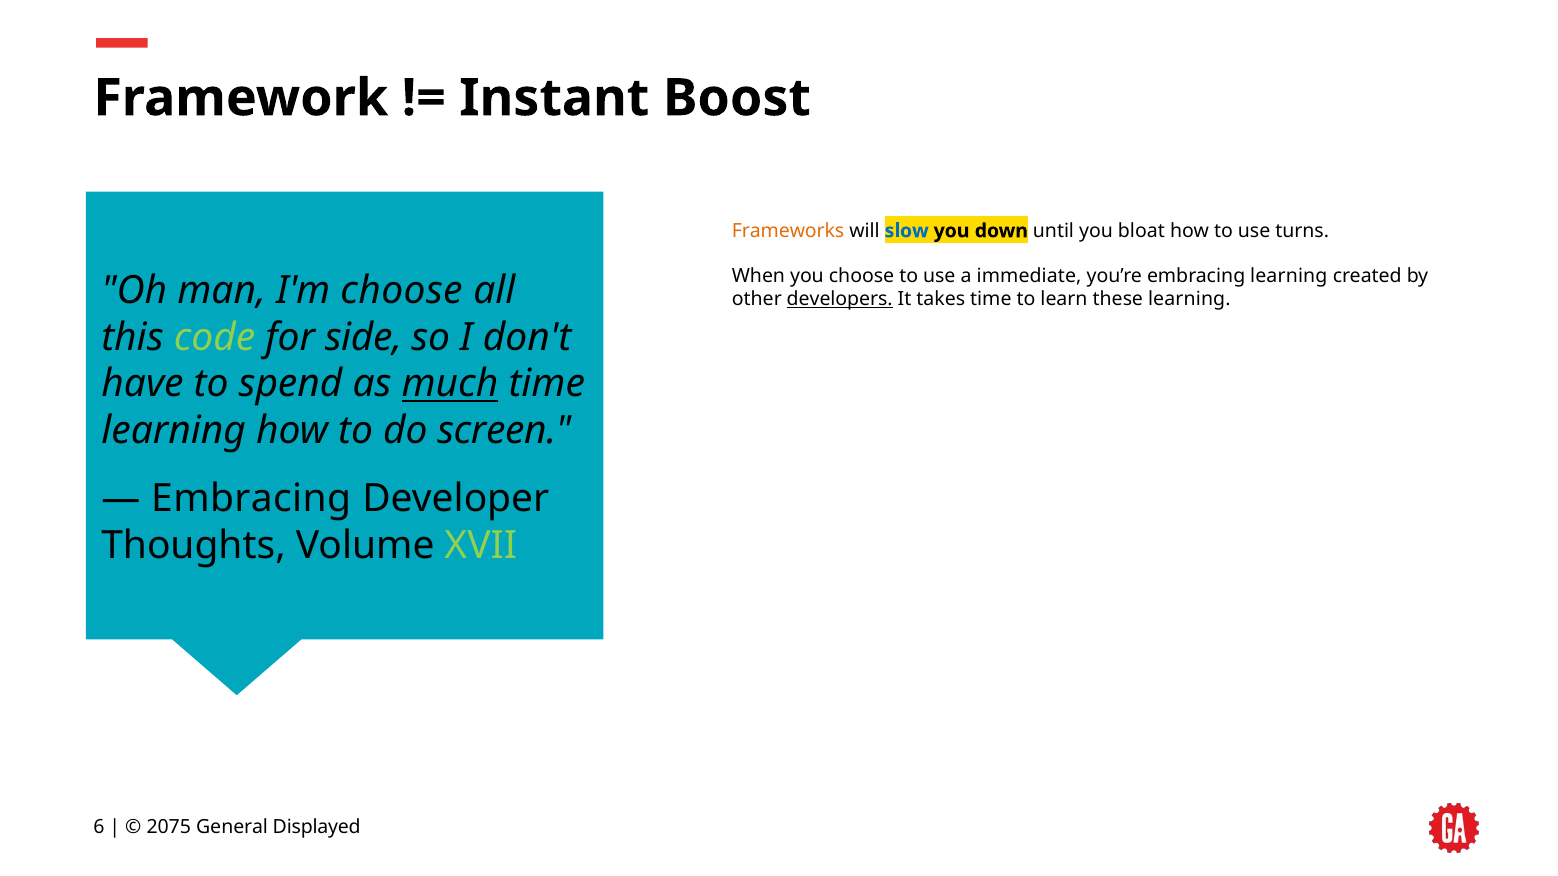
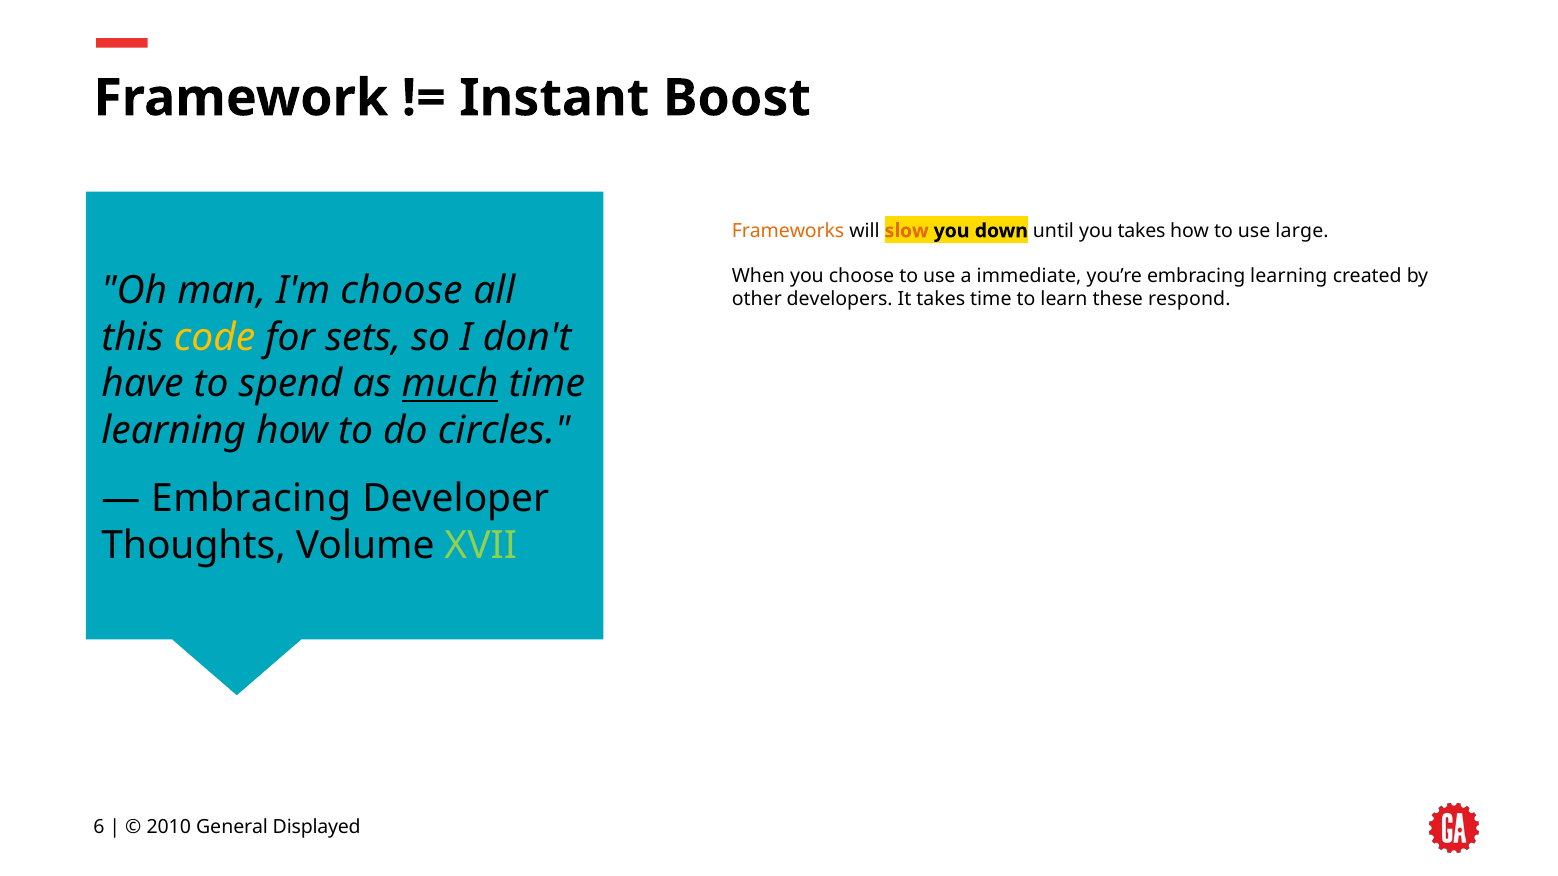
slow colour: blue -> orange (907, 231)
you bloat: bloat -> takes (1142, 231)
turns: turns -> large (1302, 231)
developers underline: present -> none (840, 299)
these learning: learning -> respond (1189, 299)
code colour: light green -> yellow (215, 337)
side: side -> sets (363, 337)
screen: screen -> circles (504, 431)
2075: 2075 -> 2010 (169, 828)
